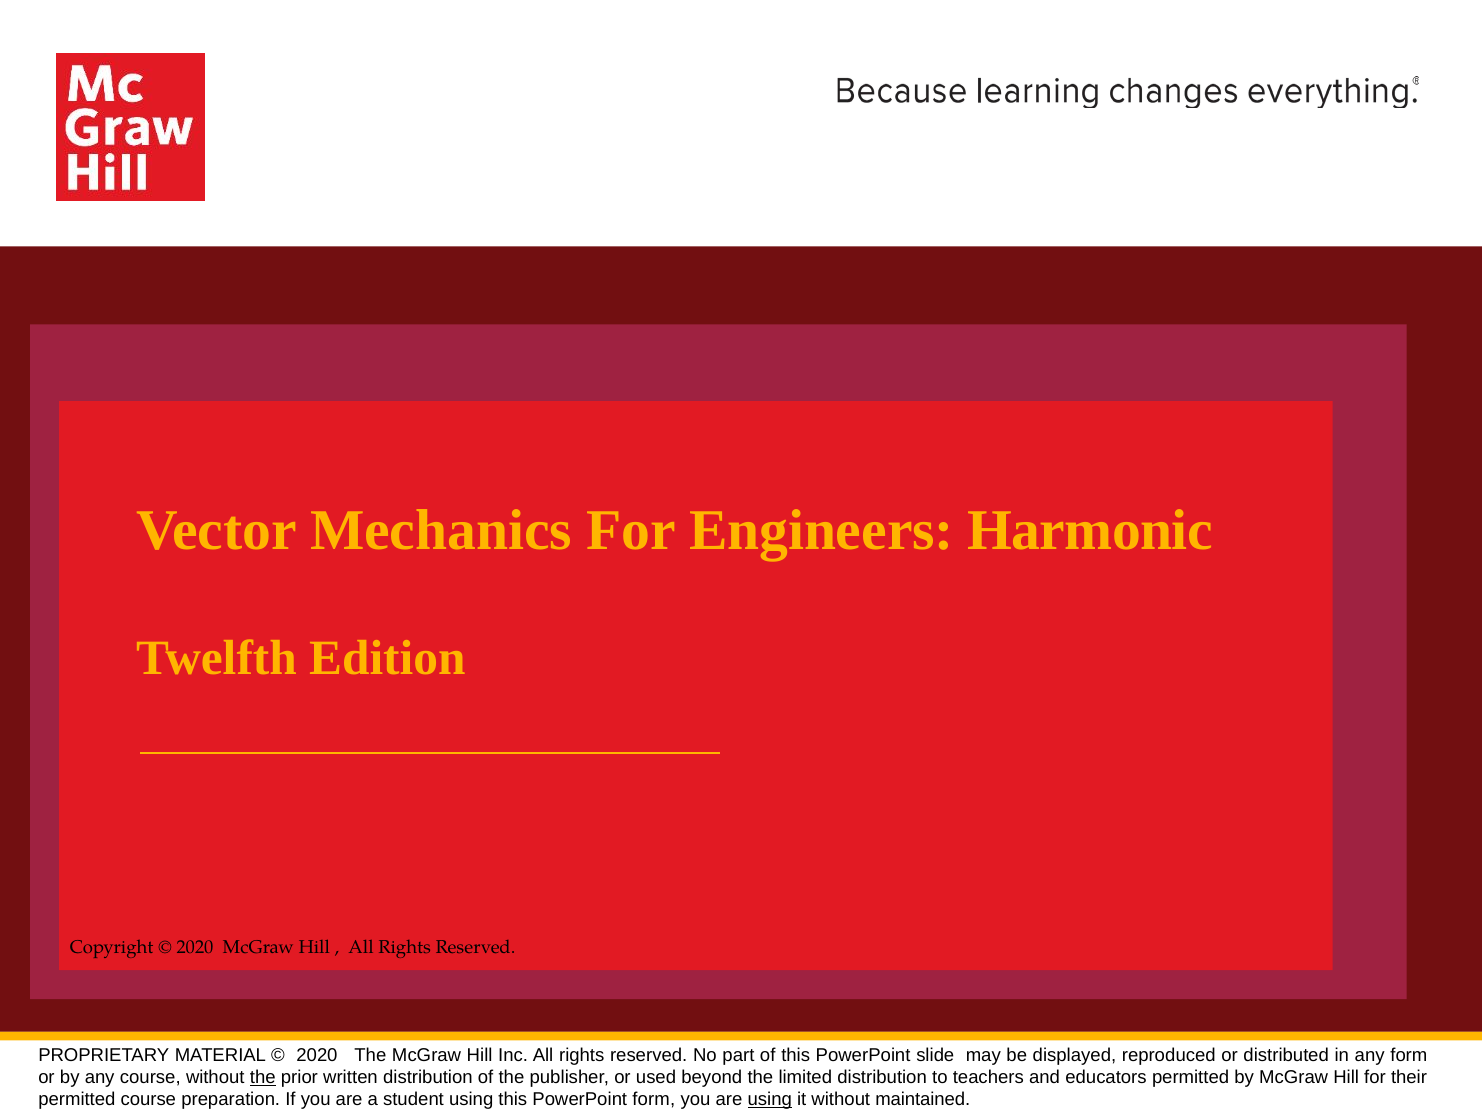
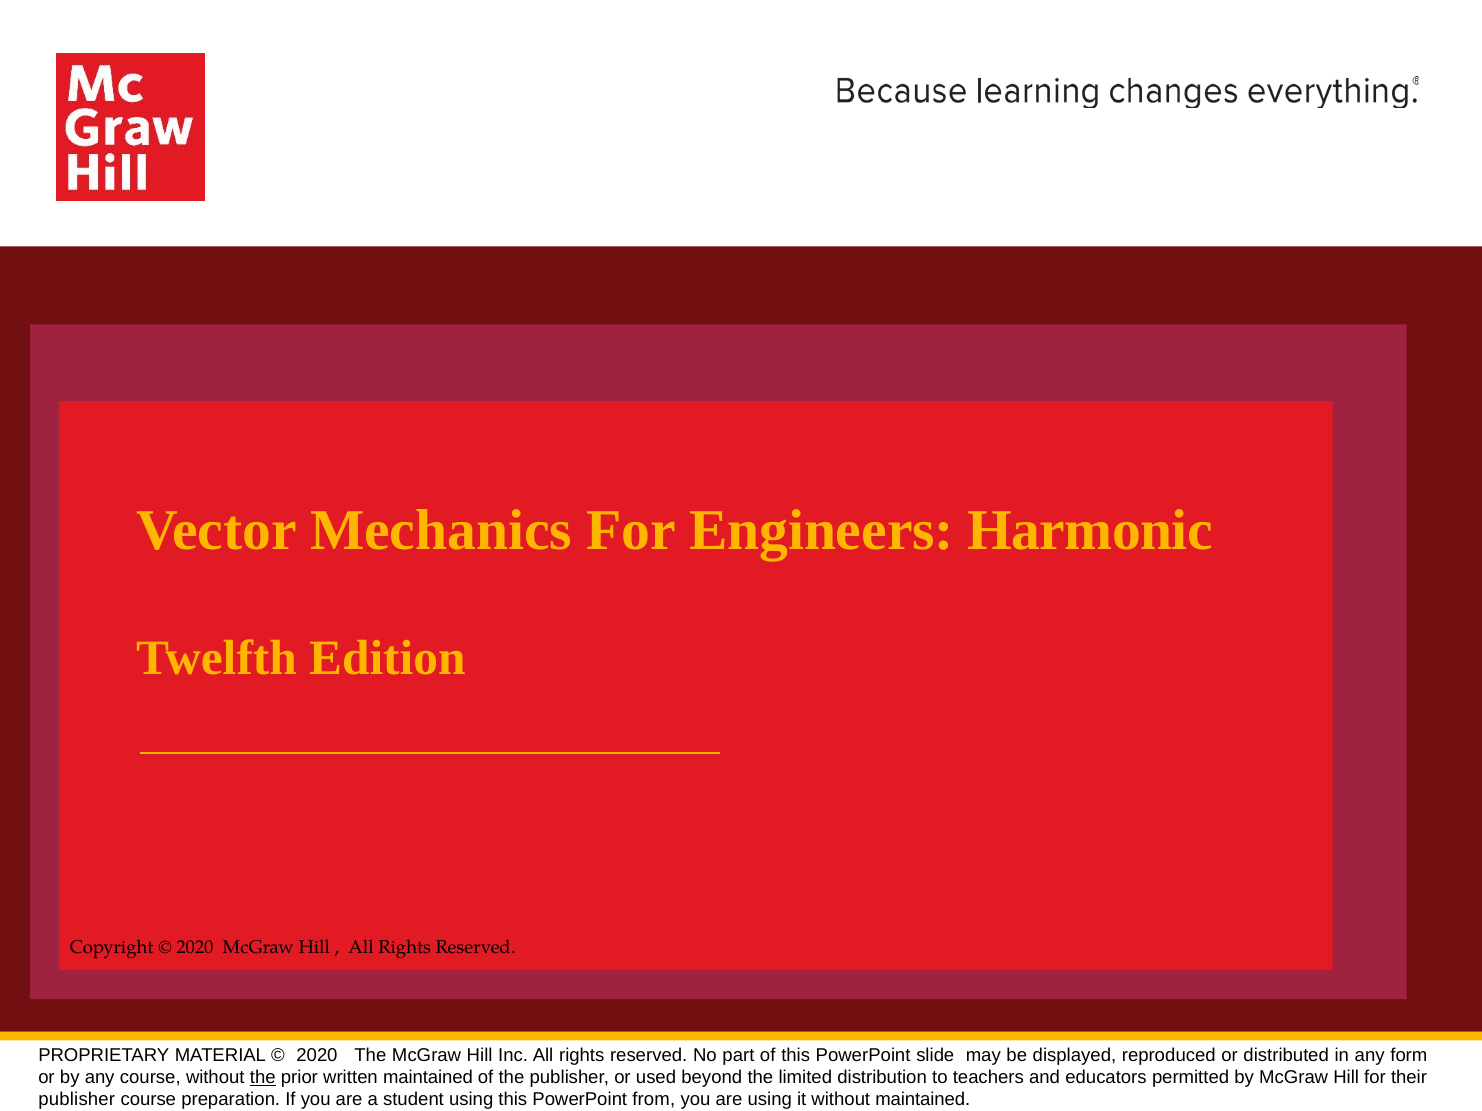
written distribution: distribution -> maintained (428, 1078)
permitted: permitted -> publisher (77, 1100)
PowerPoint form: form -> from (654, 1100)
using underline: present -> none (770, 1100)
